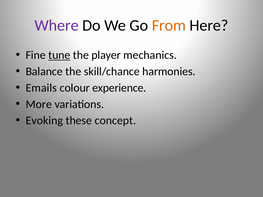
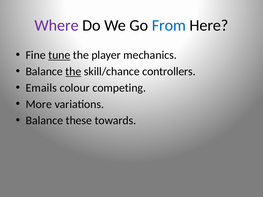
From colour: orange -> blue (169, 25)
the underline: none -> present (73, 72)
harmonies: harmonies -> controllers (169, 72)
experience: experience -> competing (119, 88)
Evoking: Evoking -> Balance (44, 121)
concept: concept -> towards (115, 121)
